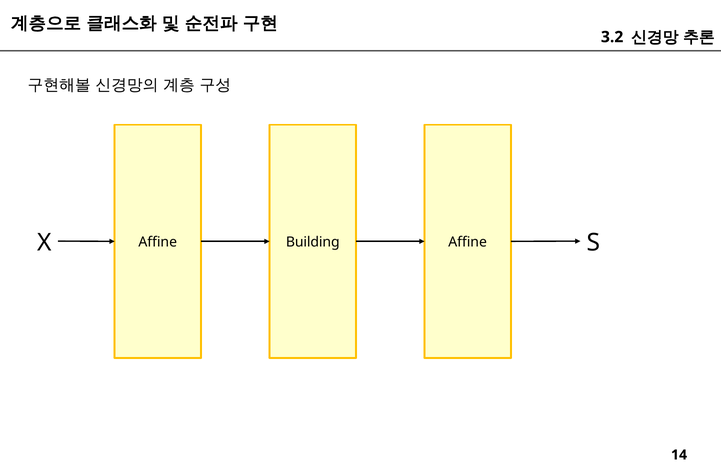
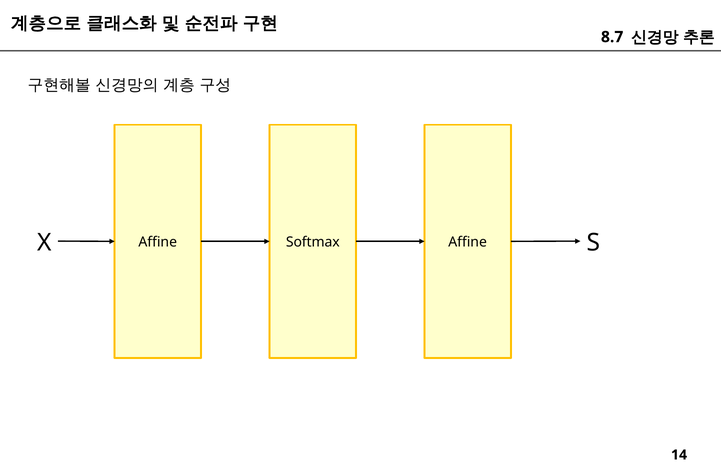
3.2: 3.2 -> 8.7 (612, 37)
Building: Building -> Softmax (313, 242)
